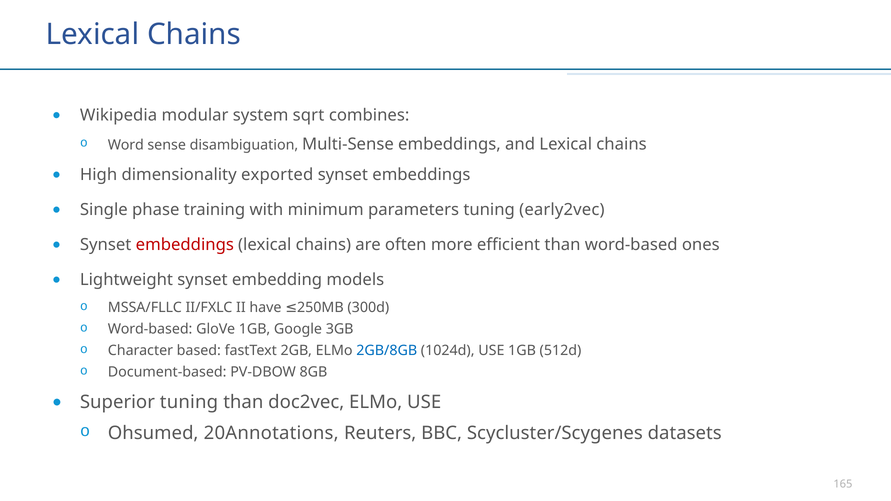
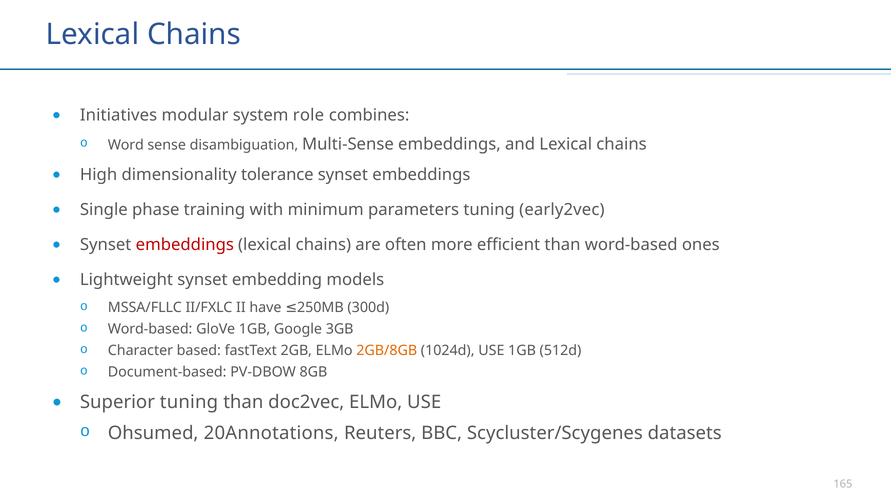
Wikipedia: Wikipedia -> Initiatives (119, 115)
sqrt: sqrt -> role (308, 115)
exported: exported -> tolerance (277, 175)
2GB/8GB colour: blue -> orange (387, 351)
